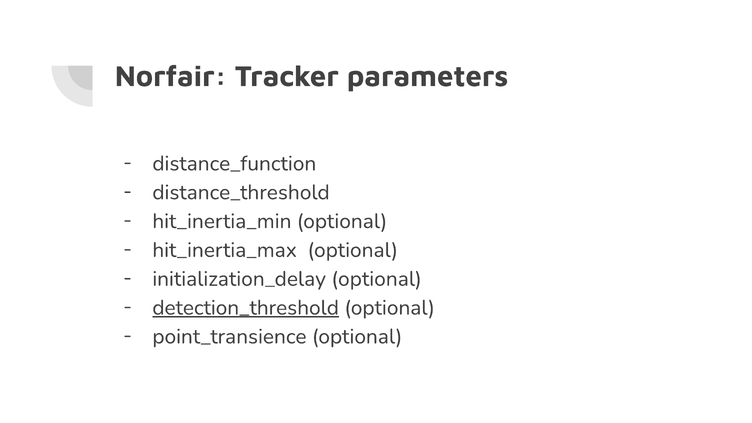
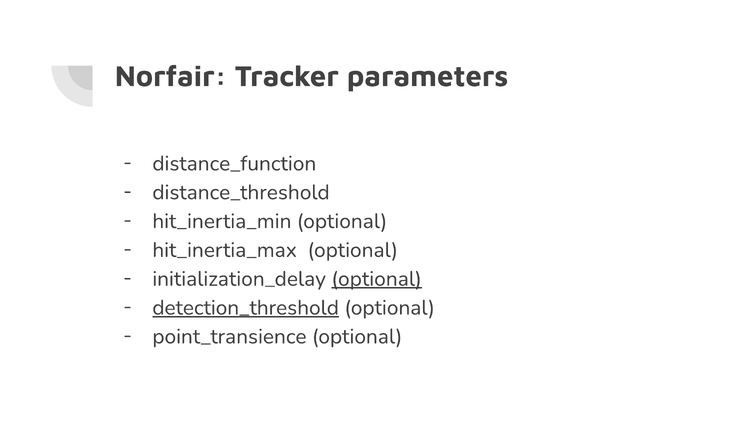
optional underline: none -> present (377, 279)
